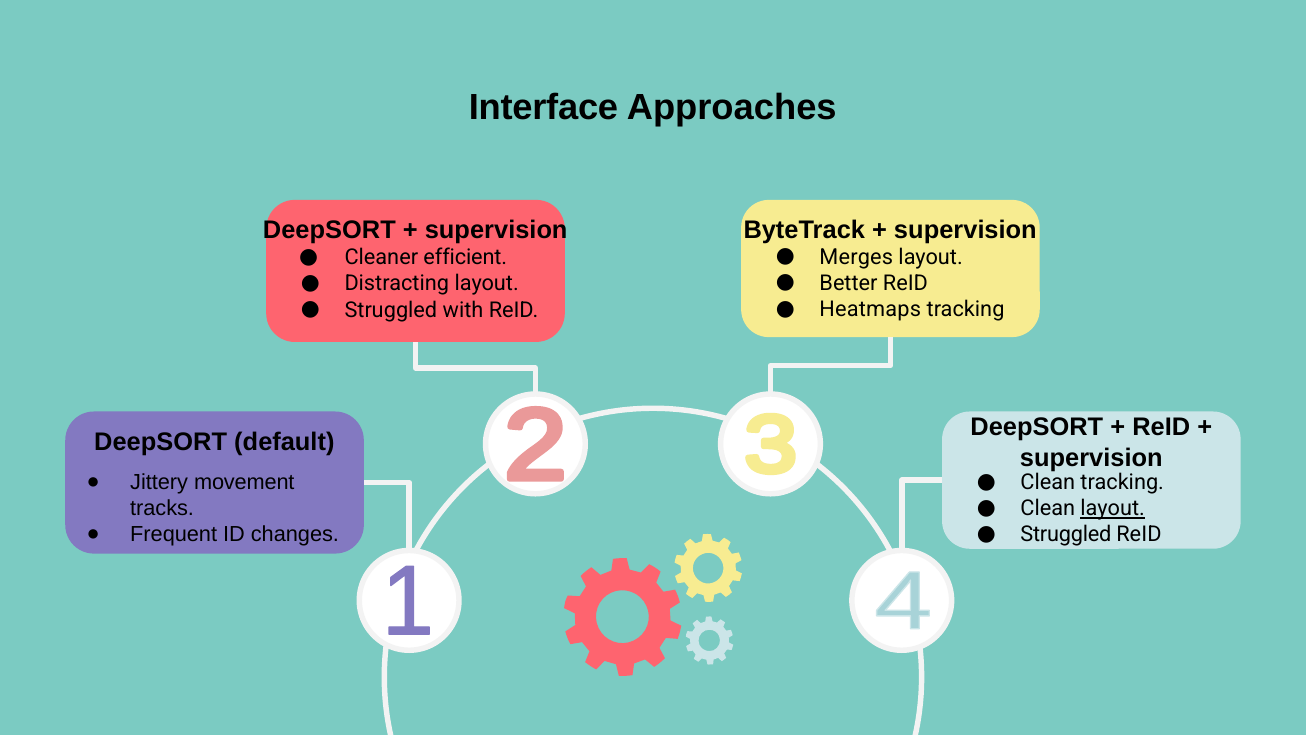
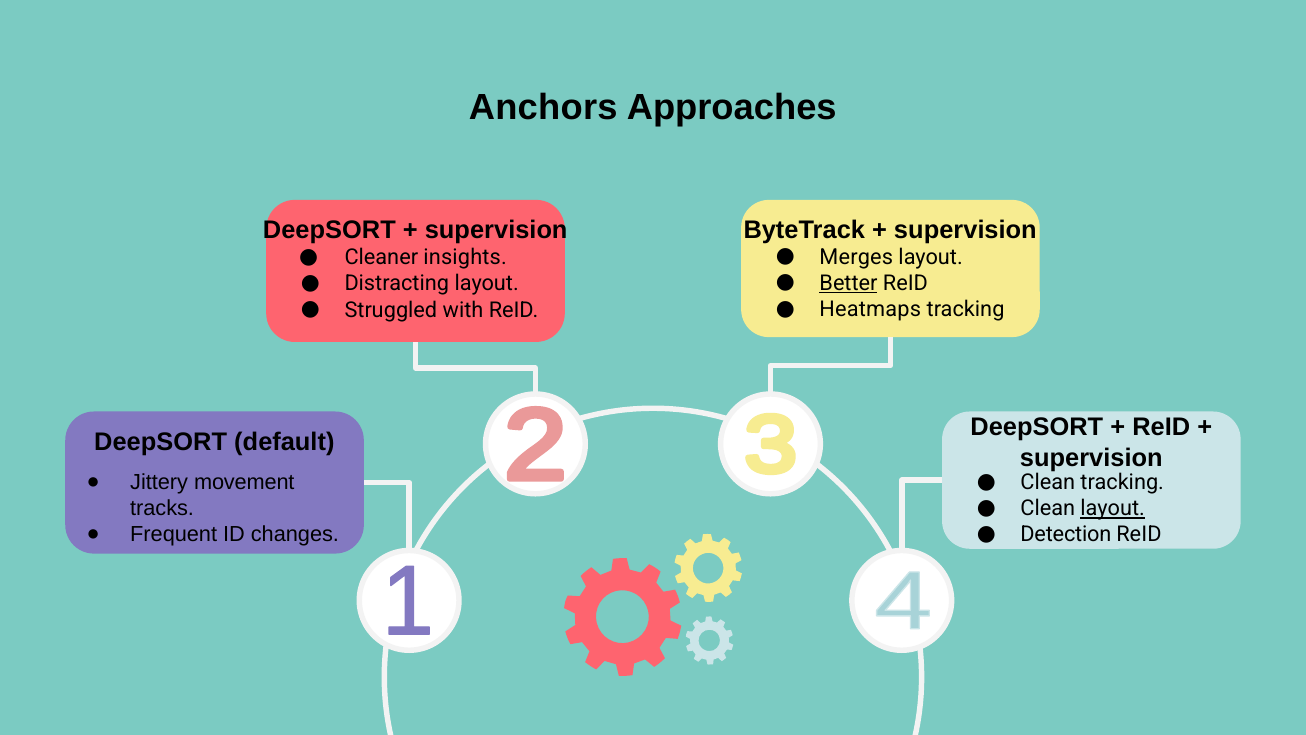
Interface: Interface -> Anchors (543, 107)
efficient: efficient -> insights (465, 257)
Better underline: none -> present (848, 283)
Struggled: Struggled -> Detection (1066, 534)
